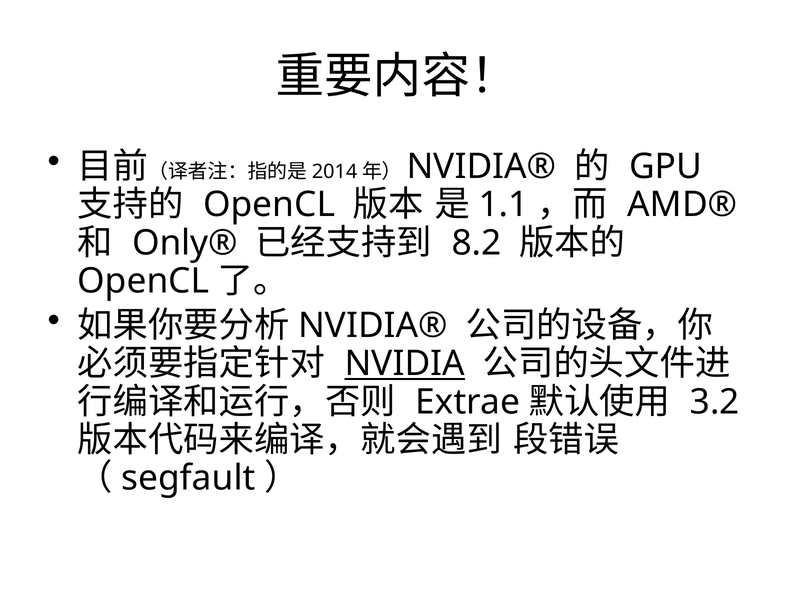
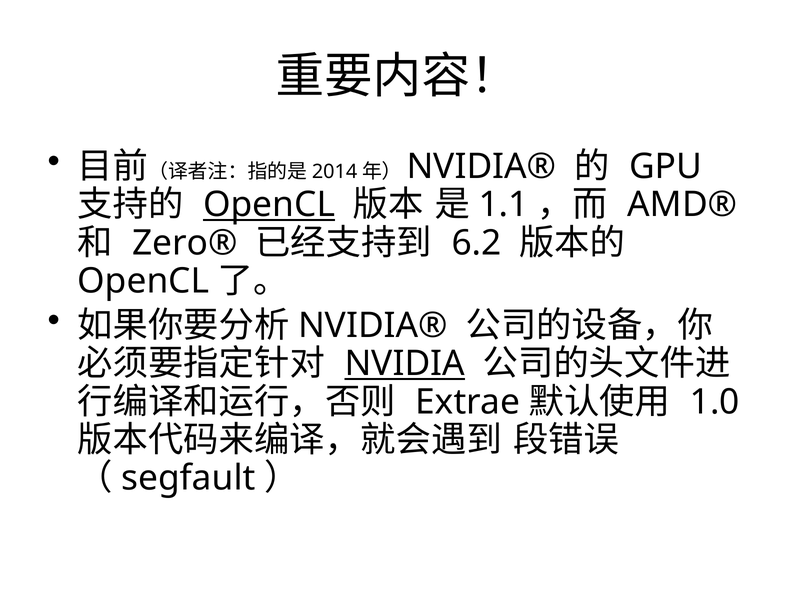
OpenCL underline: none -> present (269, 205)
Only®: Only® -> Zero® (185, 243)
8.2: 8.2 -> 6.2 (476, 243)
3.2: 3.2 -> 1.0 (715, 402)
